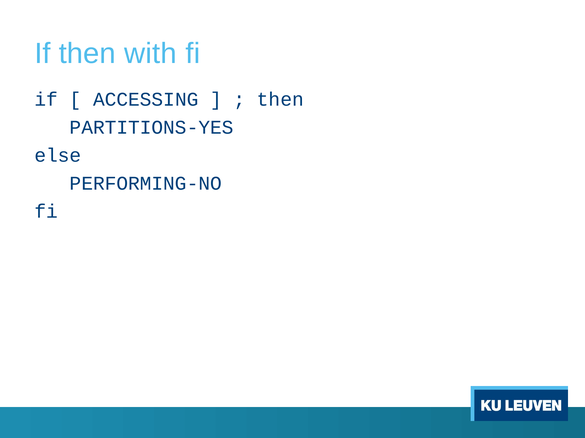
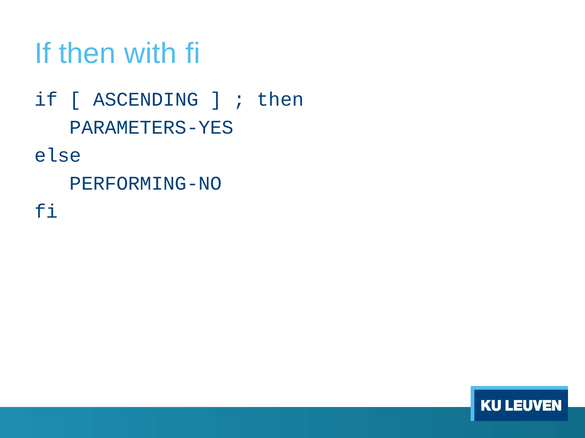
ACCESSING: ACCESSING -> ASCENDING (146, 99)
PARTITIONS-YES: PARTITIONS-YES -> PARAMETERS-YES (152, 128)
